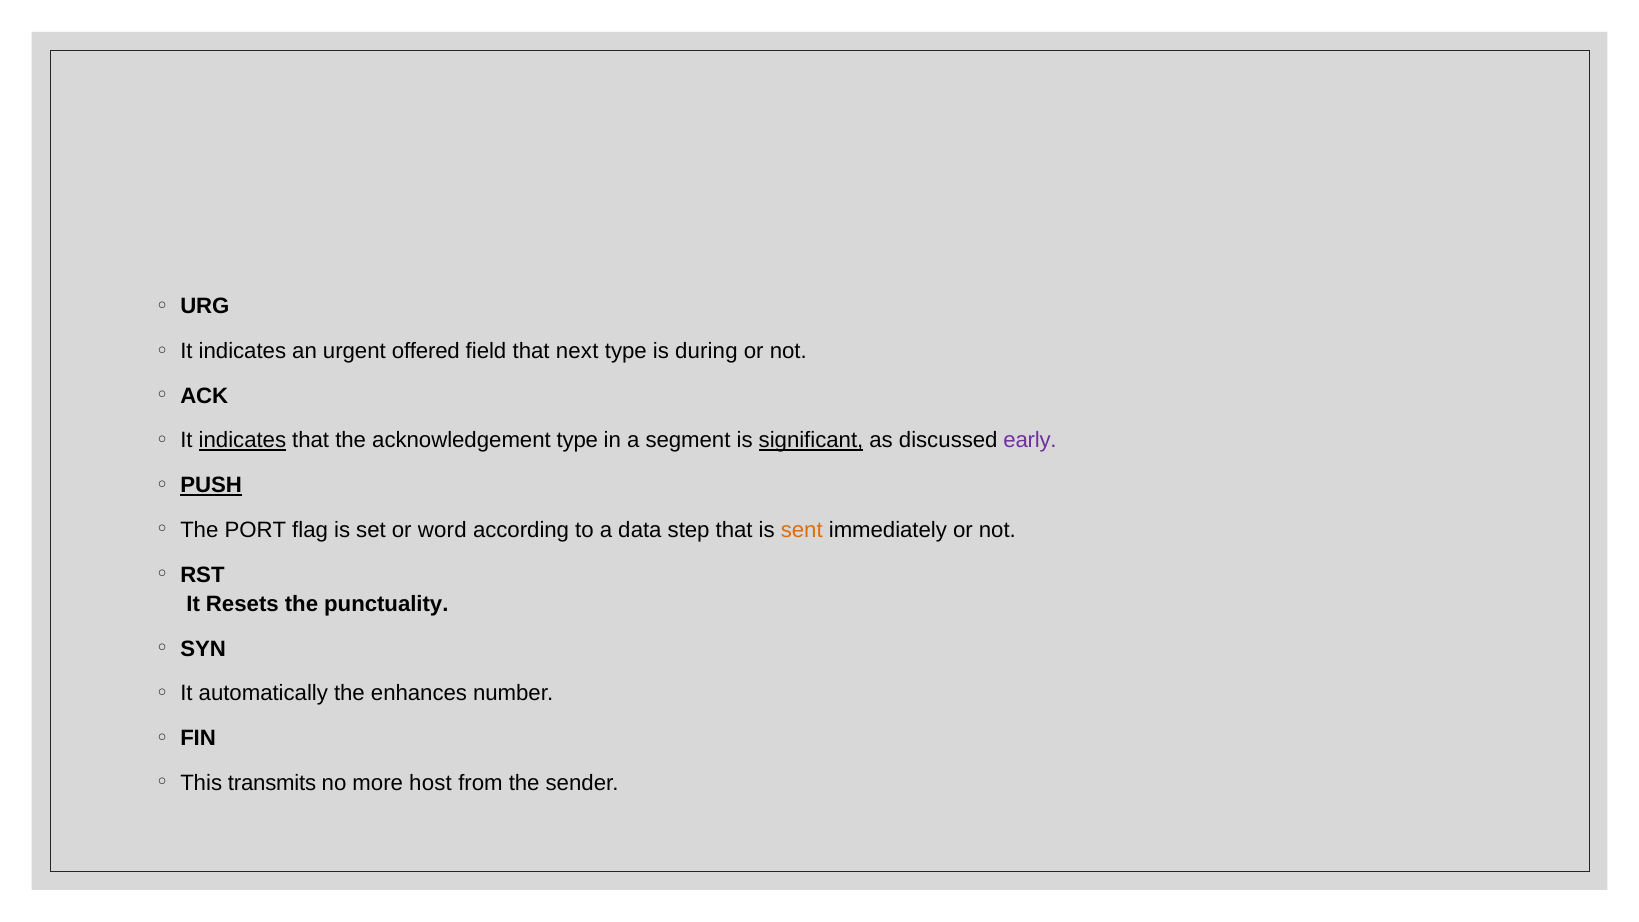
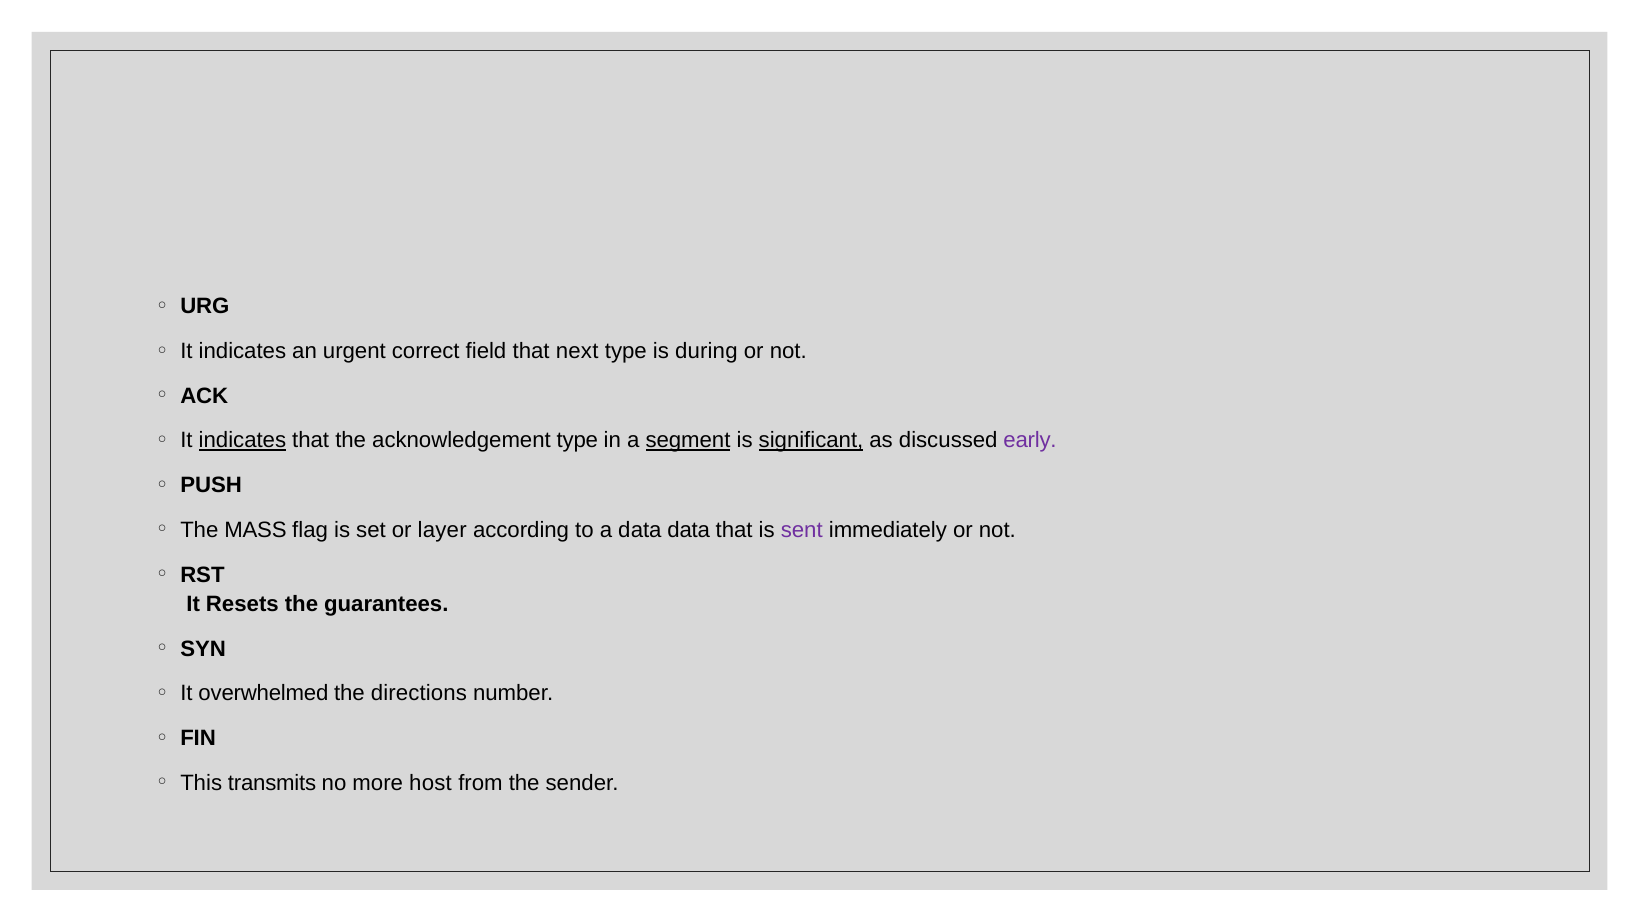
offered: offered -> correct (426, 351)
segment underline: none -> present (688, 441)
PUSH underline: present -> none (211, 485)
PORT: PORT -> MASS (255, 530)
word: word -> layer (442, 530)
data step: step -> data (689, 530)
sent colour: orange -> purple (802, 530)
punctuality: punctuality -> guarantees (386, 604)
automatically: automatically -> overwhelmed (263, 693)
enhances: enhances -> directions (419, 693)
